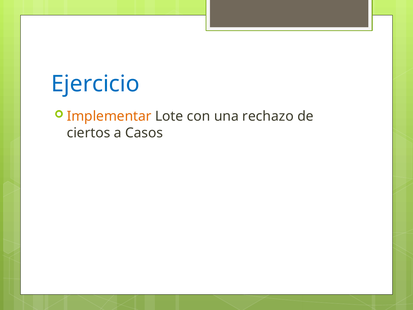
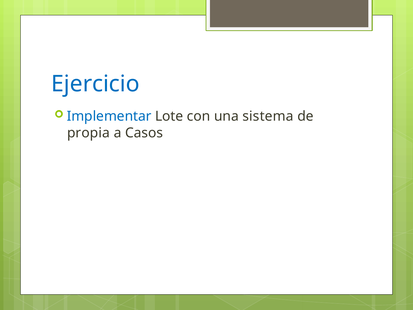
Implementar colour: orange -> blue (109, 116)
rechazo: rechazo -> sistema (268, 116)
ciertos: ciertos -> propia (88, 133)
